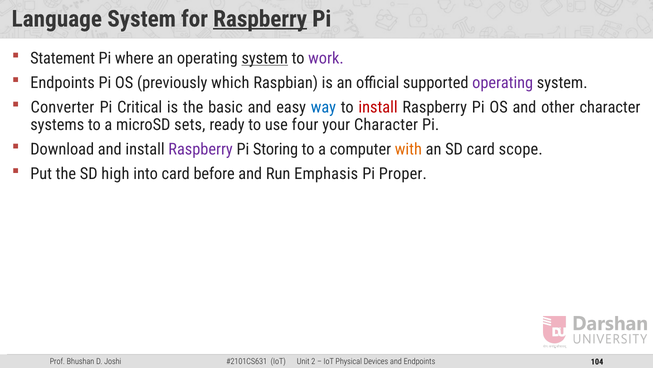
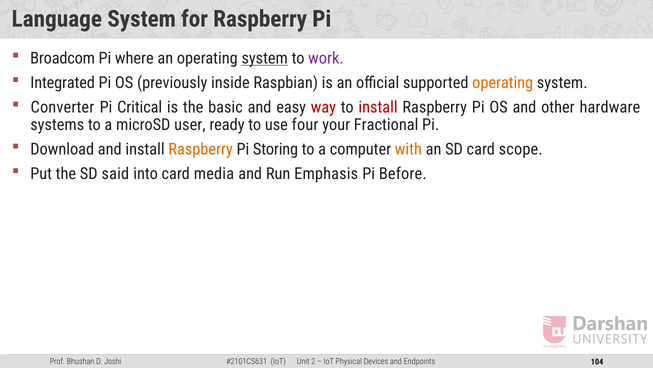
Raspberry underline: present -> none (260, 19)
Statement: Statement -> Broadcom (63, 58)
Endpoints: Endpoints -> Integrated (63, 83)
which: which -> inside (230, 83)
operating colour: purple -> orange (503, 83)
way colour: blue -> red (323, 107)
other character: character -> hardware (610, 107)
sets: sets -> user (190, 125)
your Character: Character -> Fractional (386, 125)
Raspberry colour: purple -> orange (201, 149)
high: high -> said (115, 173)
before: before -> media (214, 173)
Proper: Proper -> Before (403, 173)
